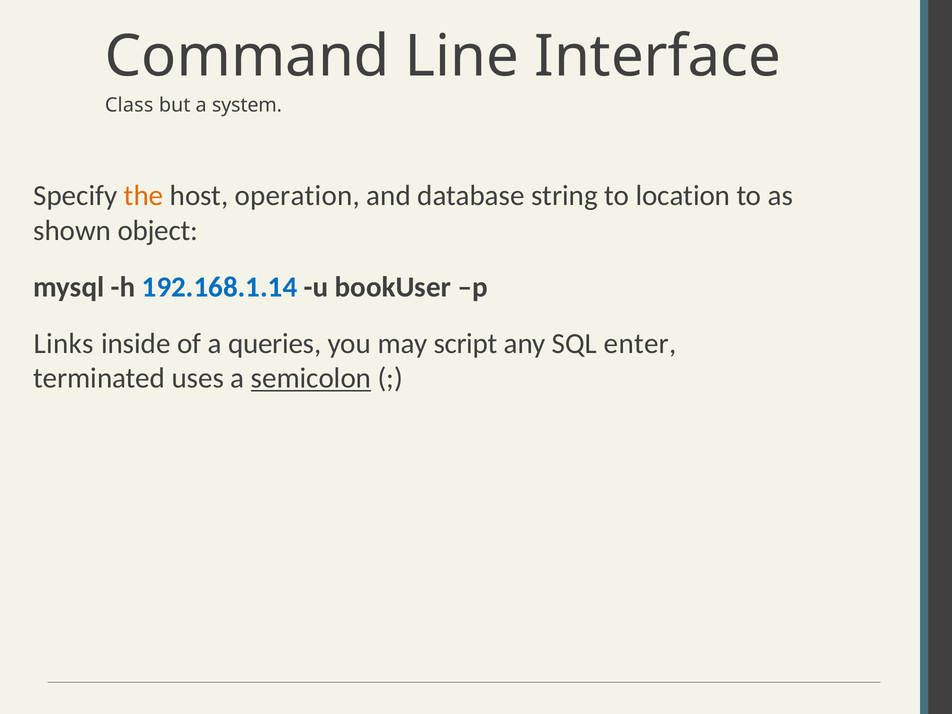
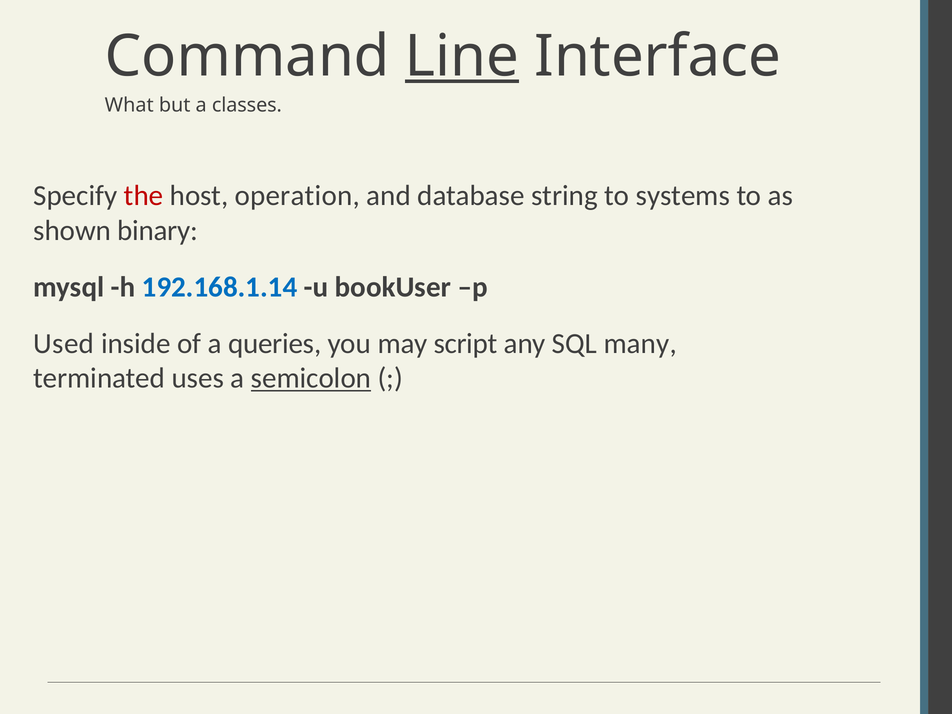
Line underline: none -> present (462, 56)
Class: Class -> What (129, 105)
system: system -> classes (247, 105)
the colour: orange -> red (144, 196)
location: location -> systems (683, 196)
object: object -> binary (158, 230)
Links: Links -> Used (64, 344)
enter: enter -> many (640, 344)
